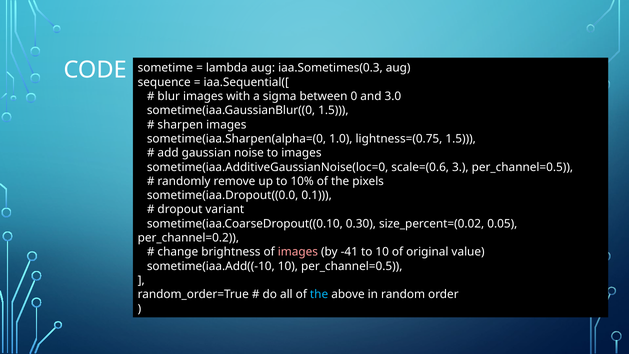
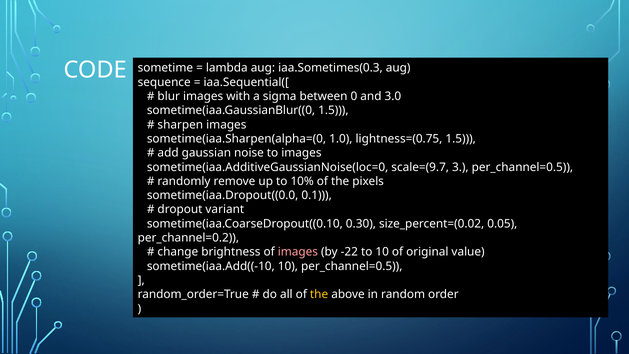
scale=(0.6: scale=(0.6 -> scale=(9.7 (420, 167)
-41: -41 -> -22 (349, 252)
the colour: light blue -> yellow (319, 294)
